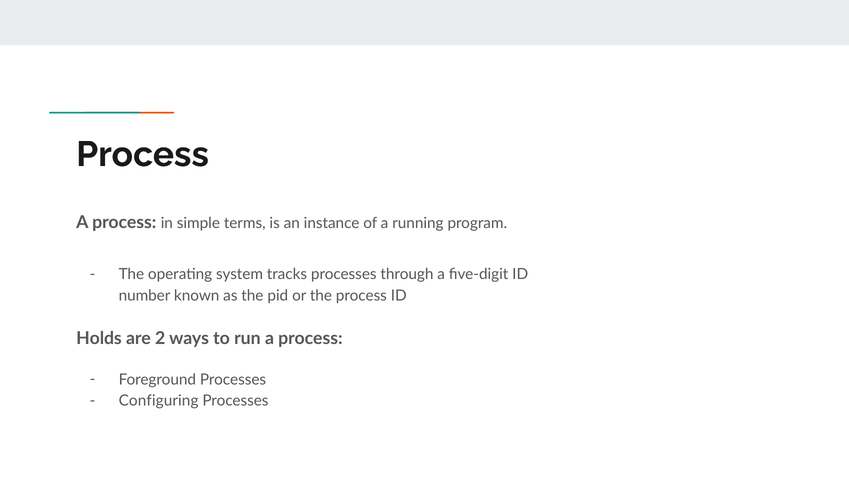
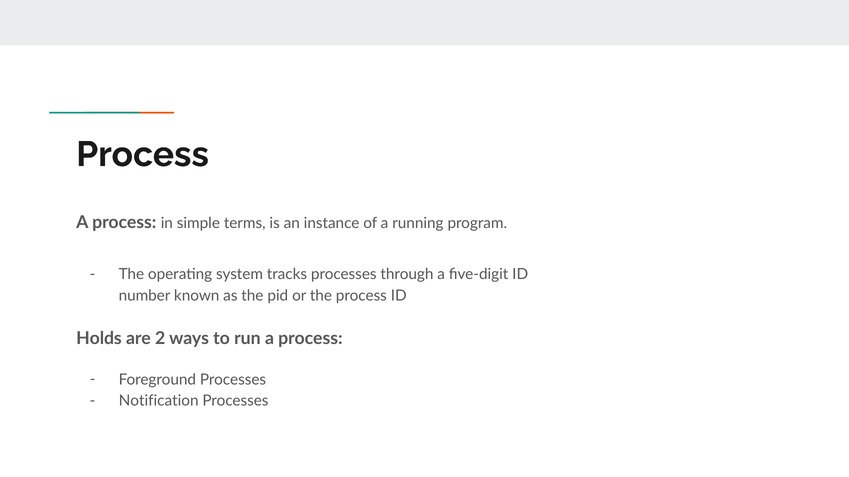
Configuring: Configuring -> Notification (159, 401)
